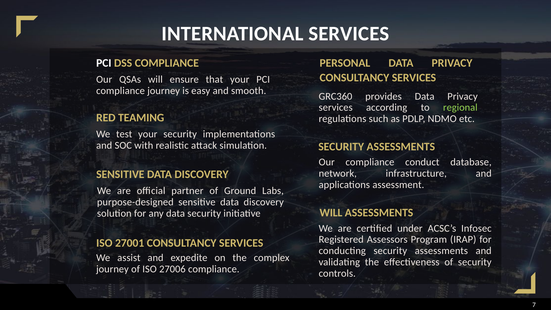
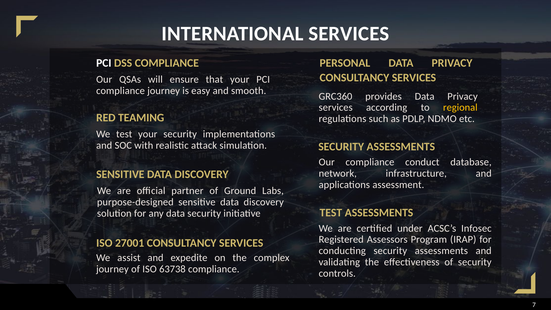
regional colour: light green -> yellow (460, 108)
initiative WILL: WILL -> TEST (331, 213)
27006: 27006 -> 63738 (172, 269)
